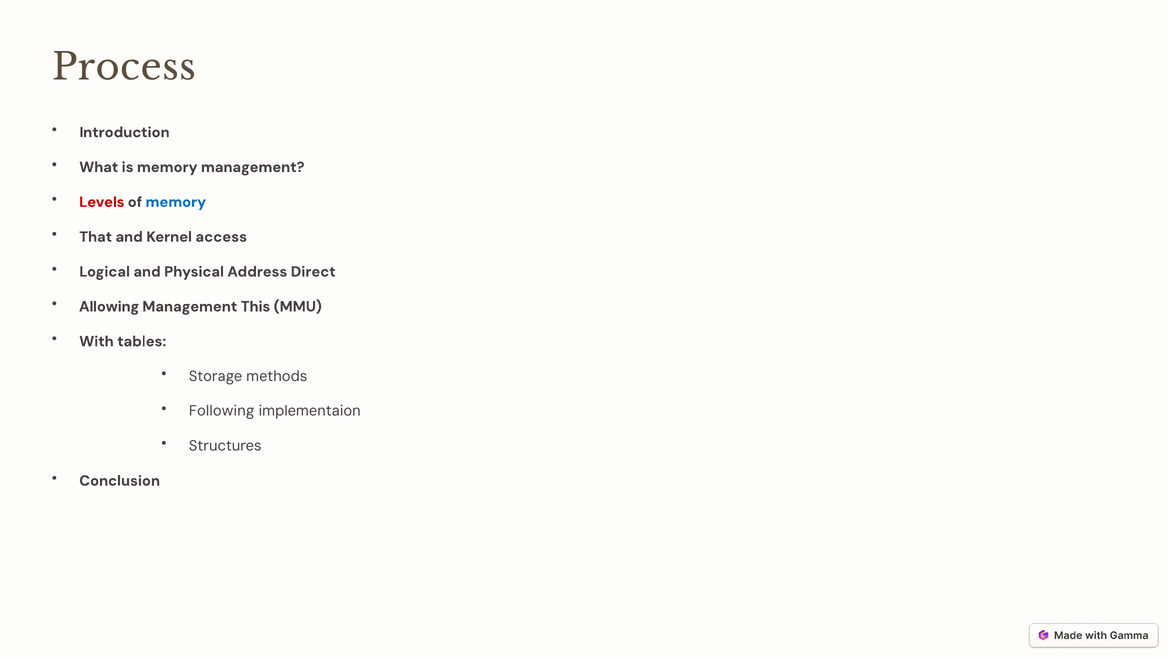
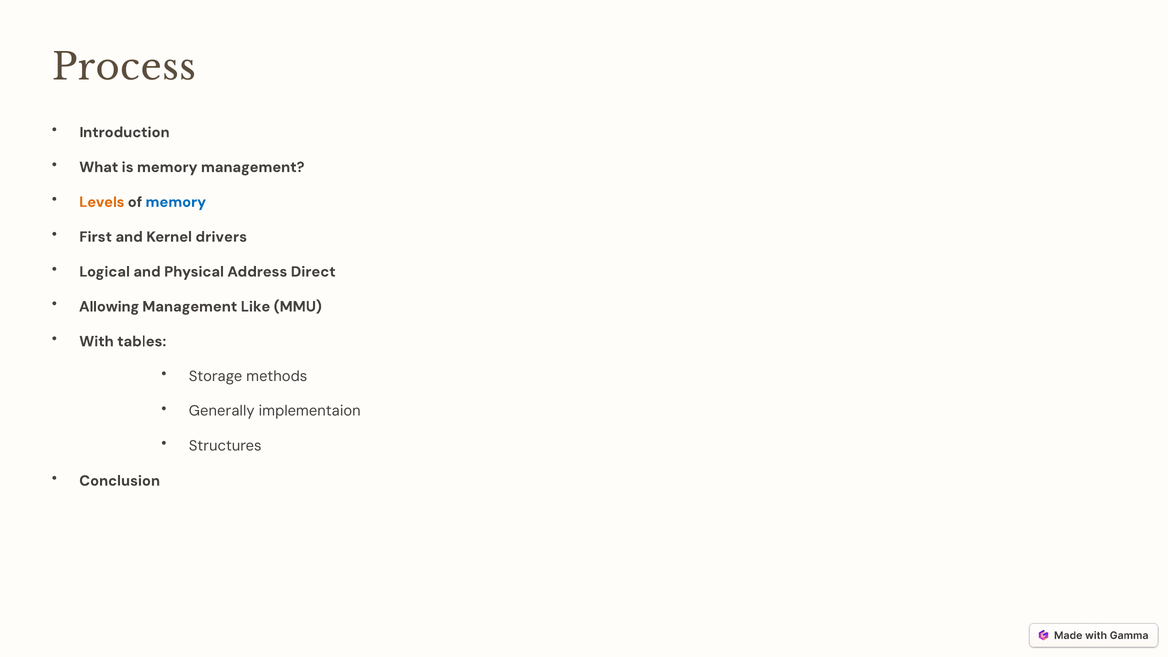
Levels colour: red -> orange (102, 202)
That: That -> First (96, 237)
access: access -> drivers (221, 237)
This: This -> Like (256, 307)
Following: Following -> Generally (222, 411)
